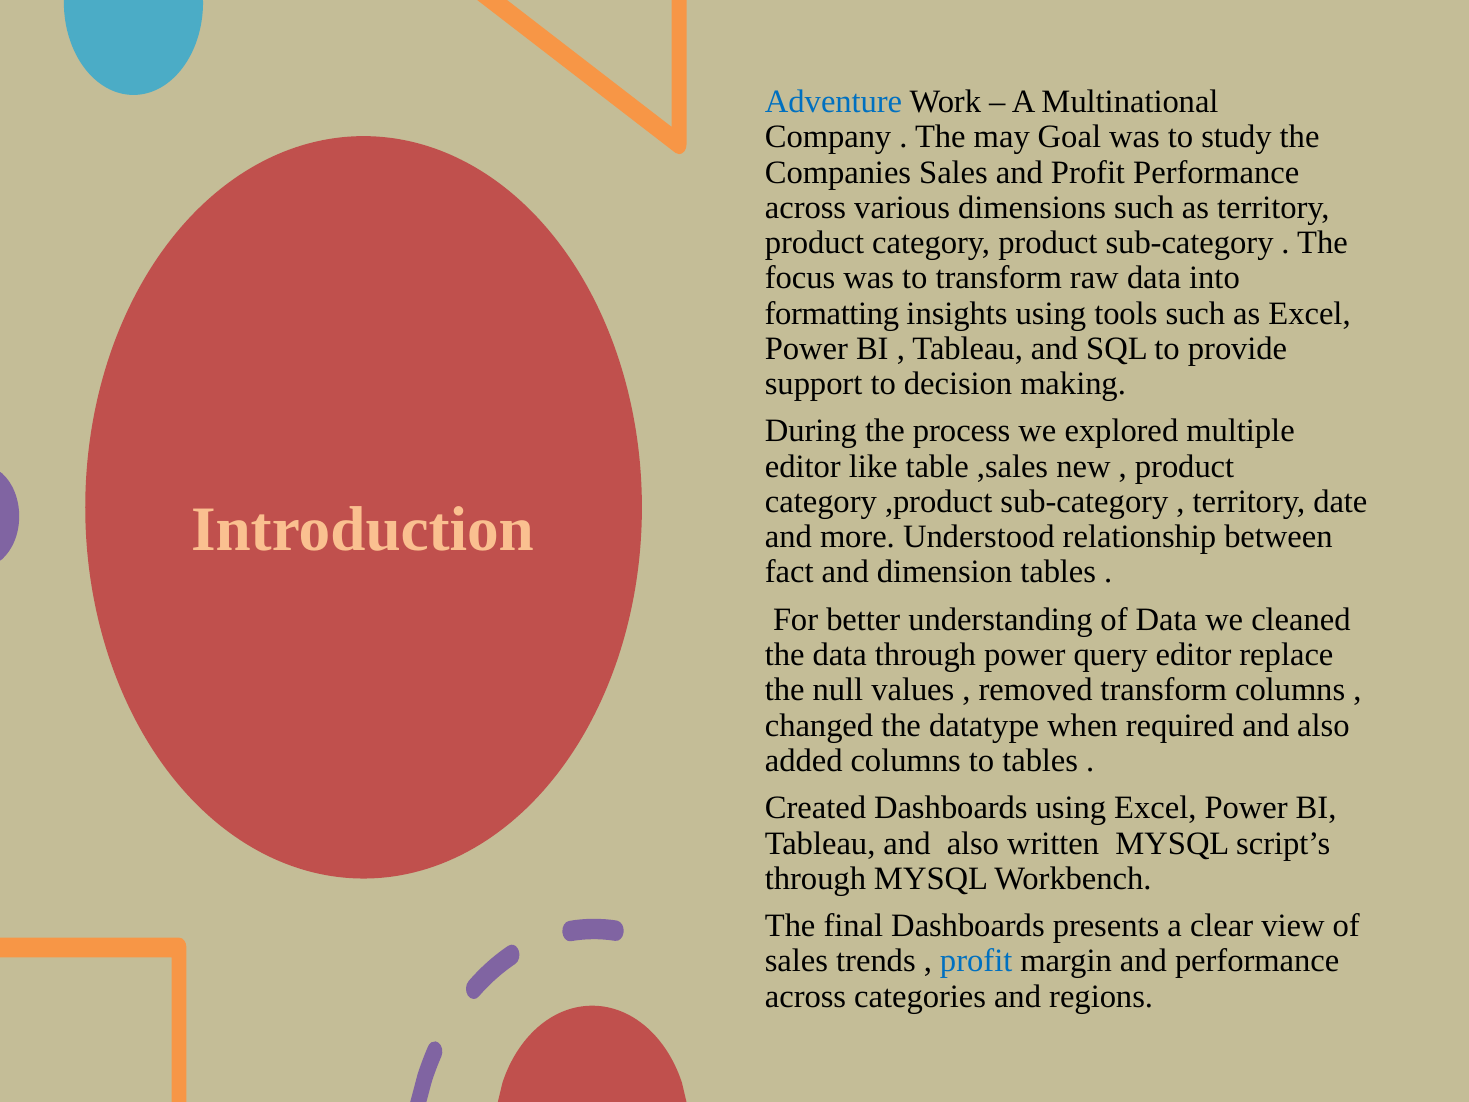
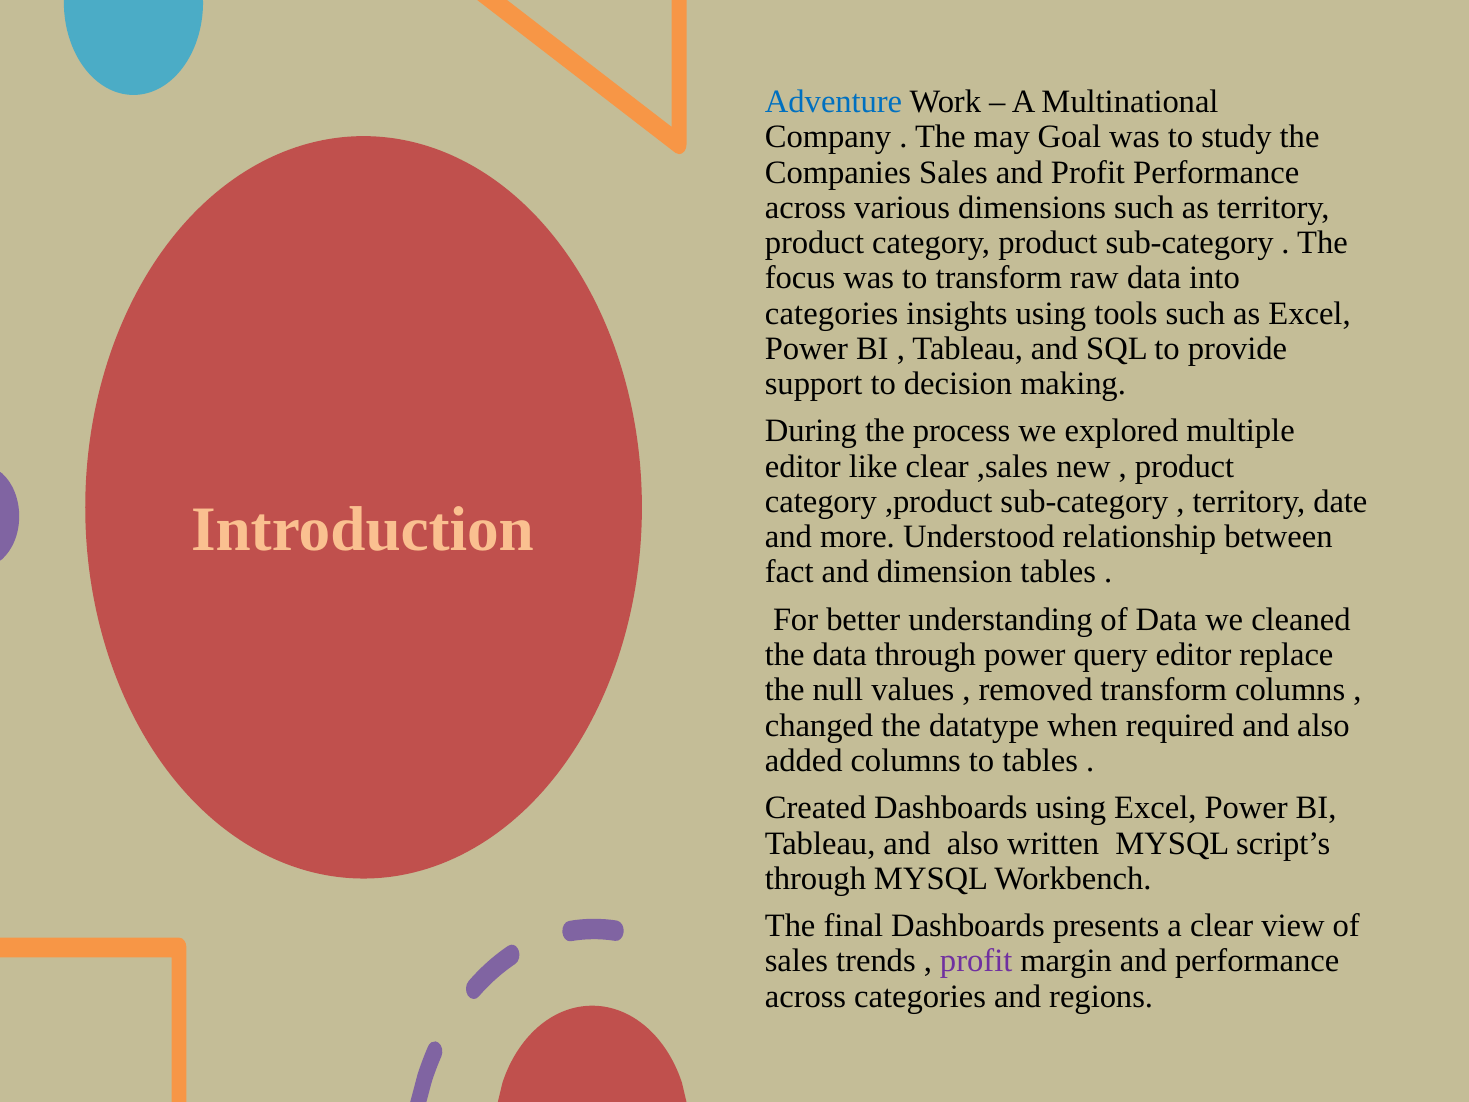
formatting: formatting -> categories (832, 313)
like table: table -> clear (937, 466)
profit colour: blue -> purple (976, 961)
